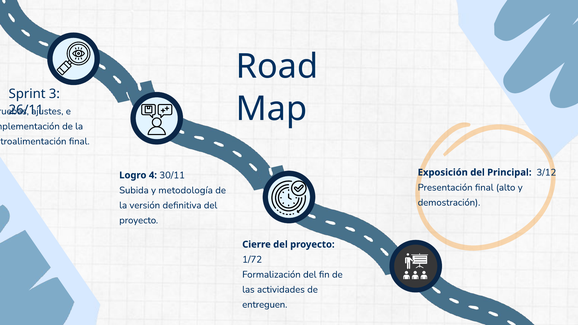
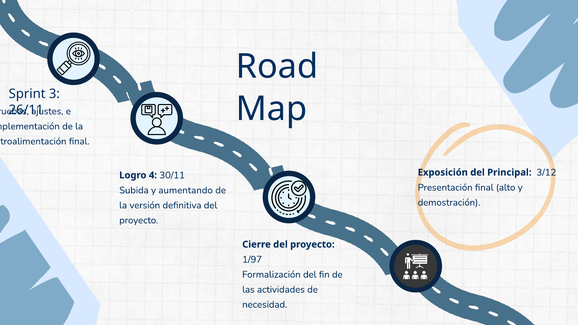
metodología: metodología -> aumentando (186, 190)
1/72: 1/72 -> 1/97 (252, 260)
entreguen: entreguen -> necesidad (265, 305)
